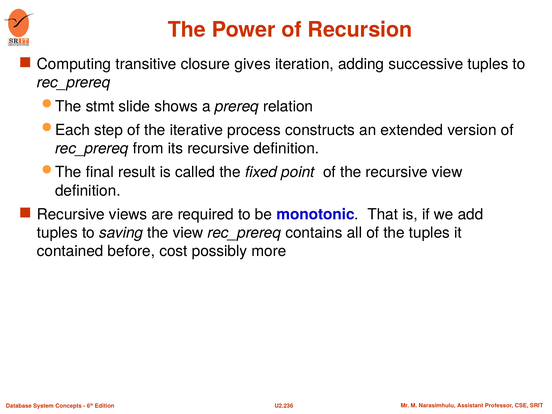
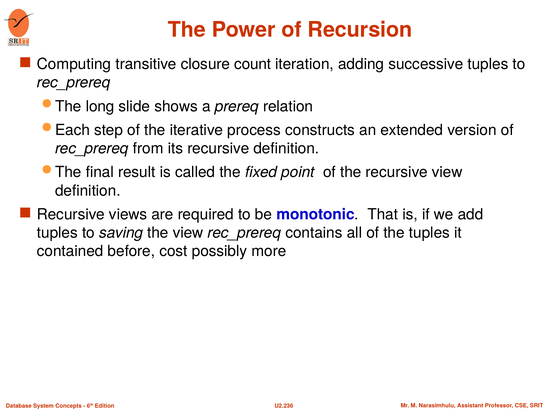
gives: gives -> count (253, 64)
stmt: stmt -> long (100, 106)
